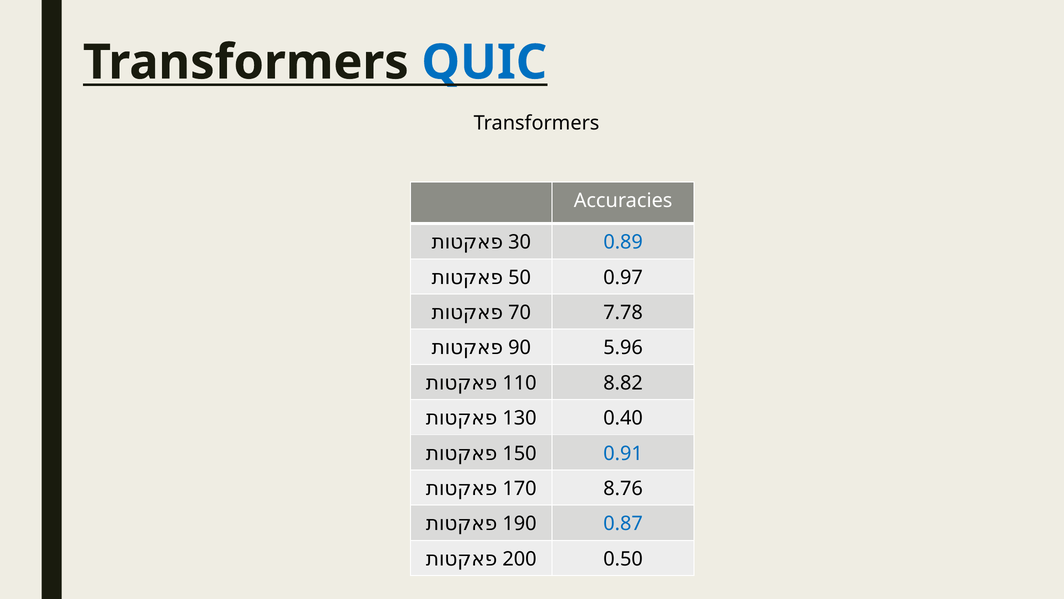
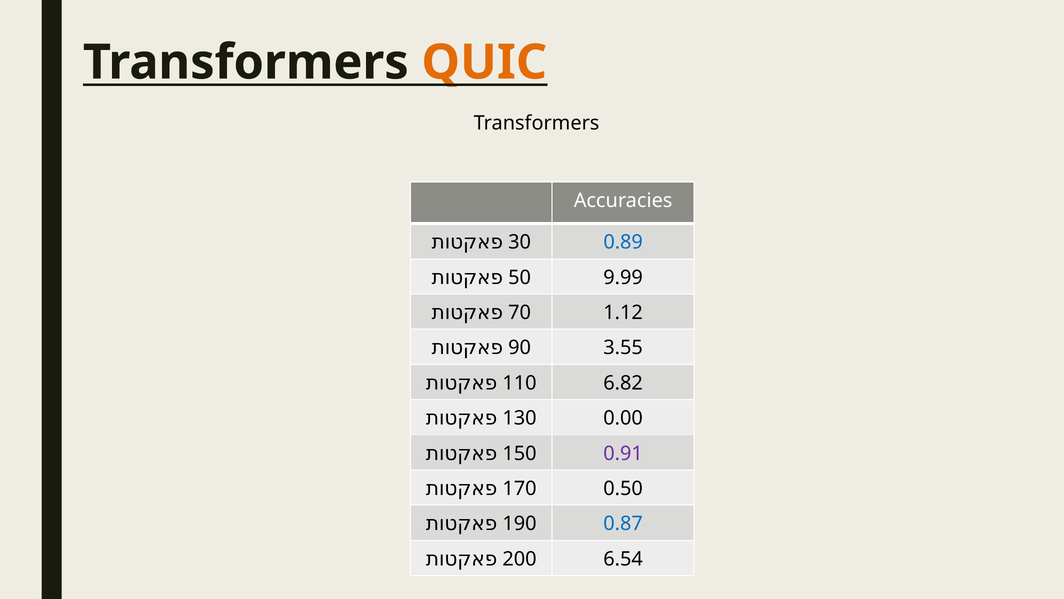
QUIC colour: blue -> orange (484, 62)
0.97: 0.97 -> 9.99 (623, 277)
7.78: 7.78 -> 1.12 (623, 312)
5.96: 5.96 -> 3.55 (623, 348)
8.82: 8.82 -> 6.82 (623, 383)
0.40: 0.40 -> 0.00 (623, 418)
0.91 colour: blue -> purple (623, 453)
8.76: 8.76 -> 0.50 (623, 488)
0.50: 0.50 -> 6.54 (623, 559)
